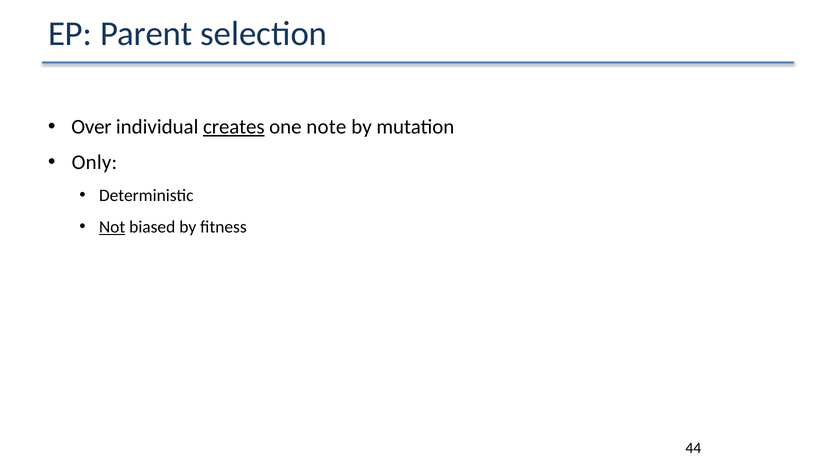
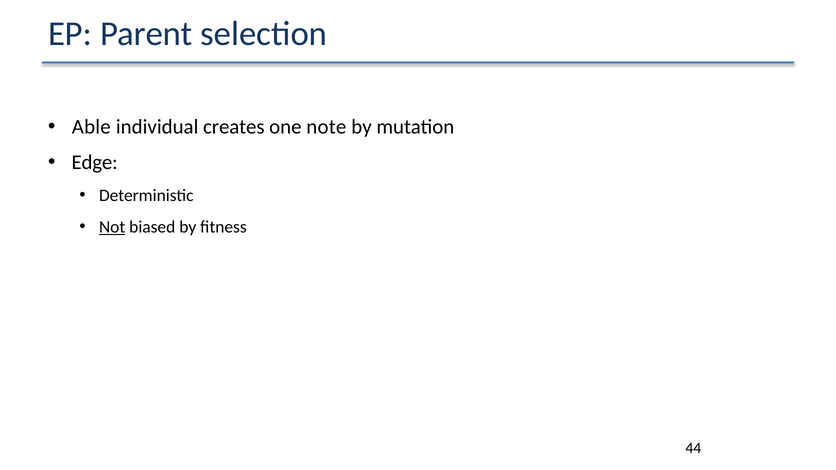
Over: Over -> Able (91, 127)
creates underline: present -> none (234, 127)
Only: Only -> Edge (95, 162)
